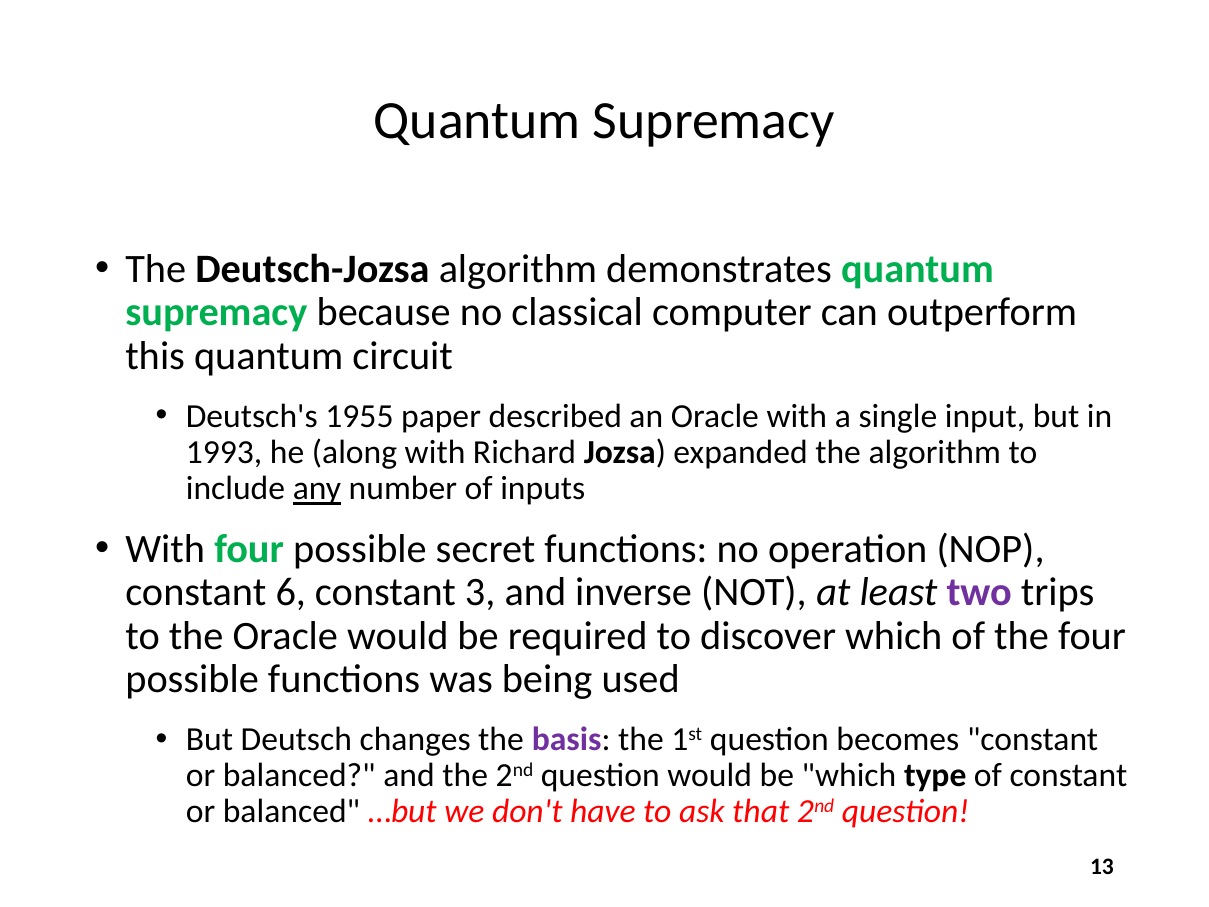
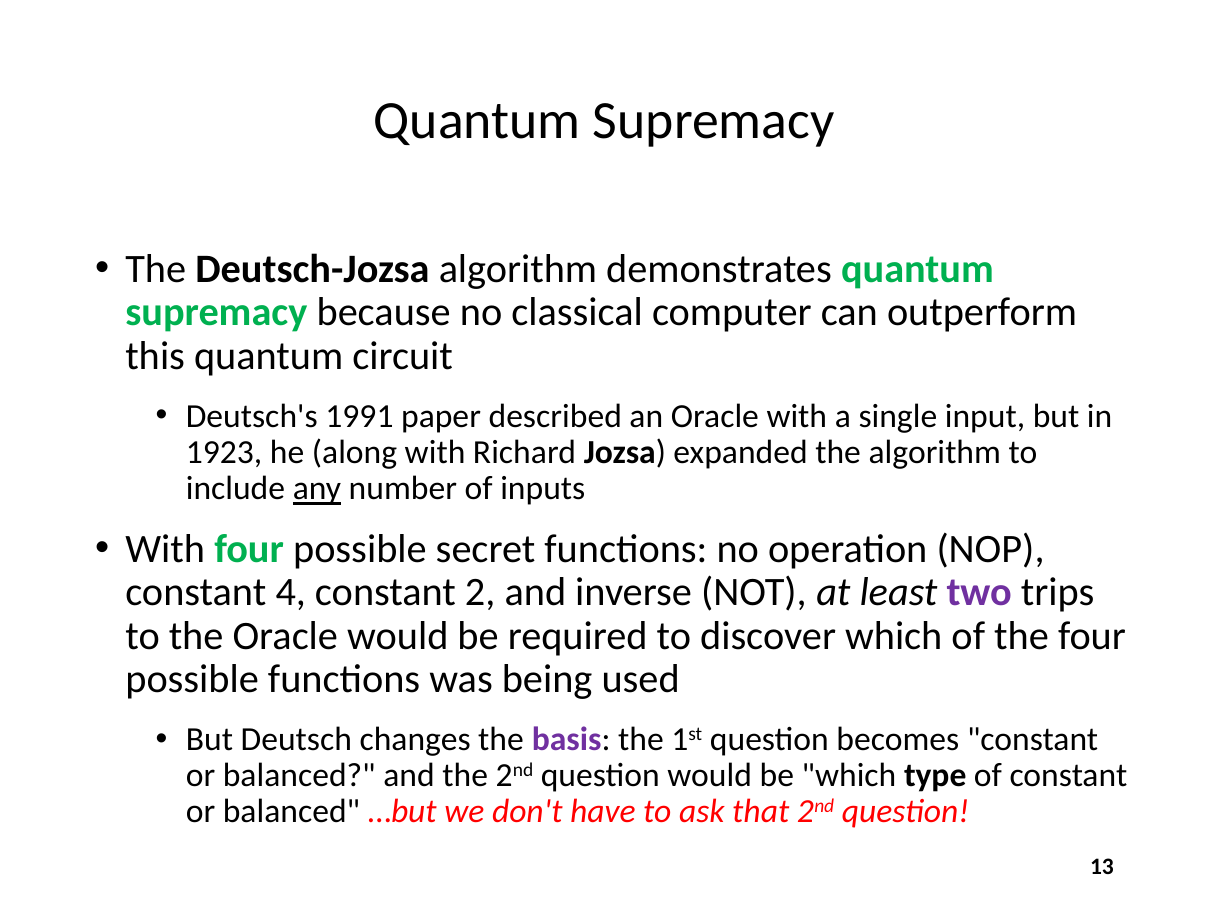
1955: 1955 -> 1991 (359, 416)
1993: 1993 -> 1923 (224, 452)
6: 6 -> 4 (291, 592)
3: 3 -> 2 (480, 592)
